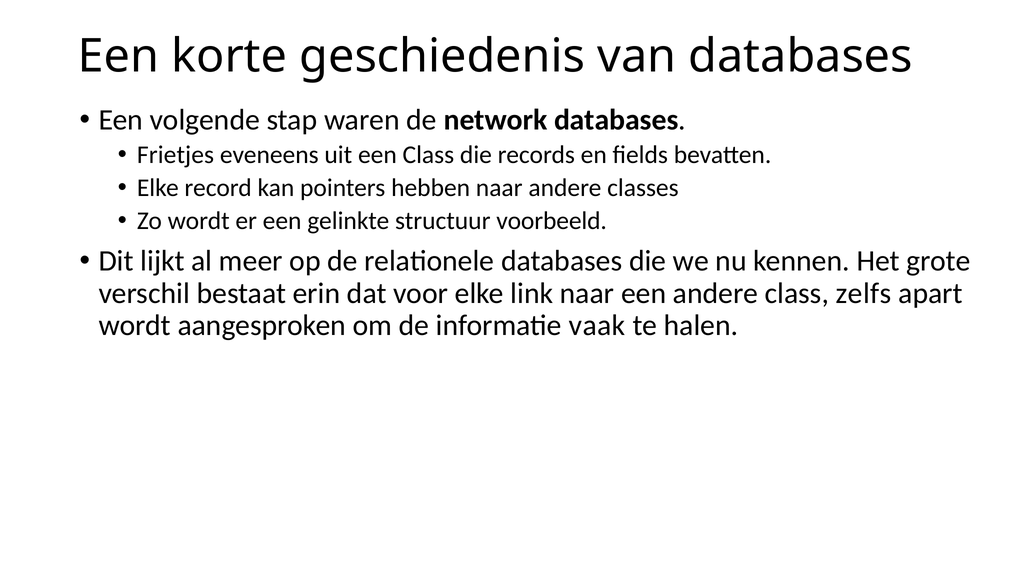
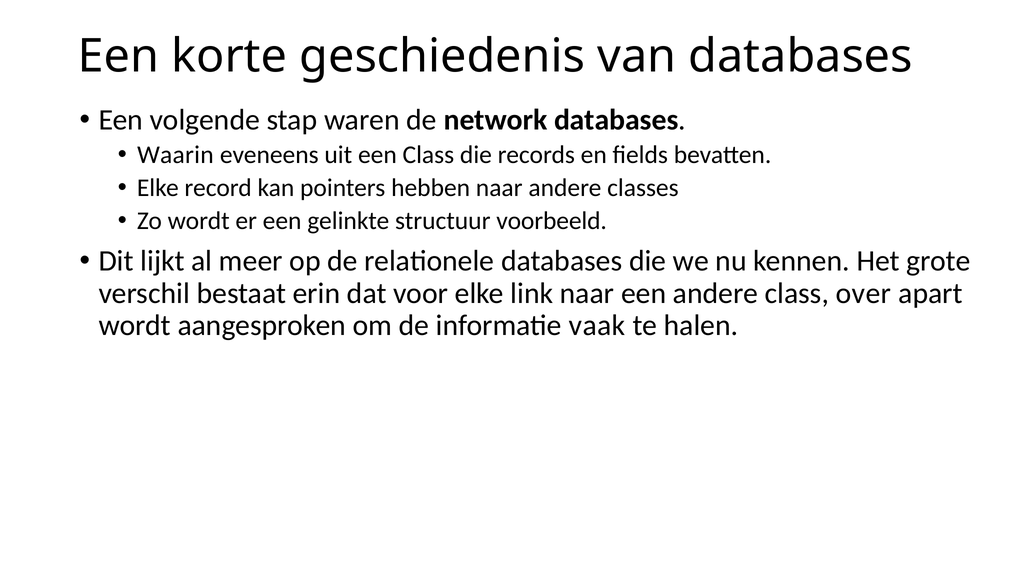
Frietjes: Frietjes -> Waarin (175, 155)
zelfs: zelfs -> over (864, 293)
